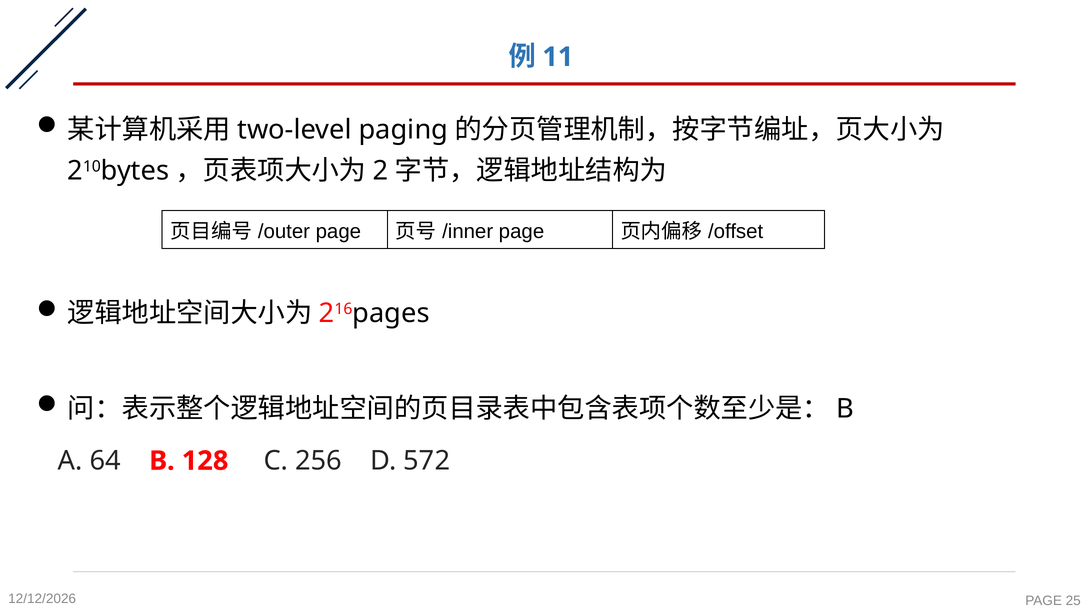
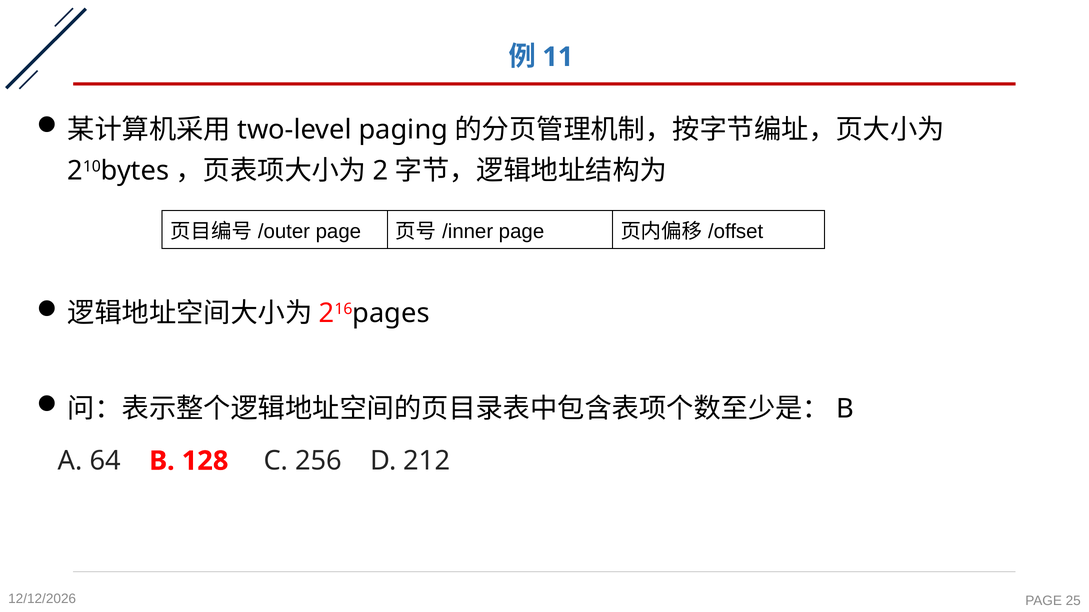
572: 572 -> 212 (427, 461)
